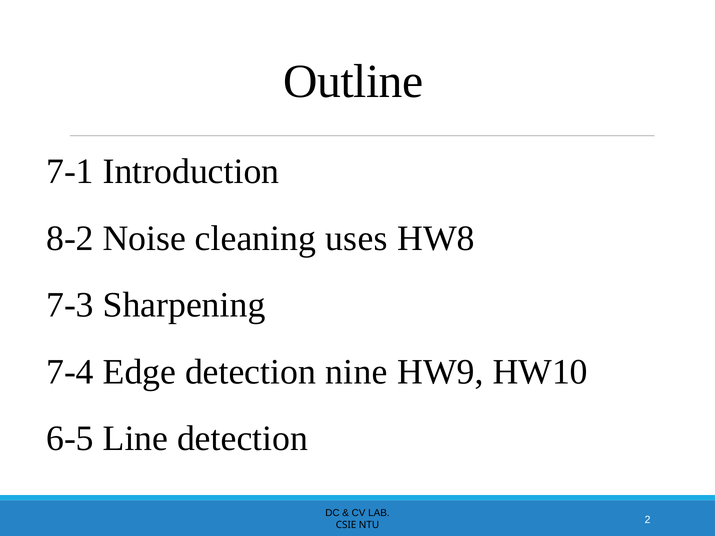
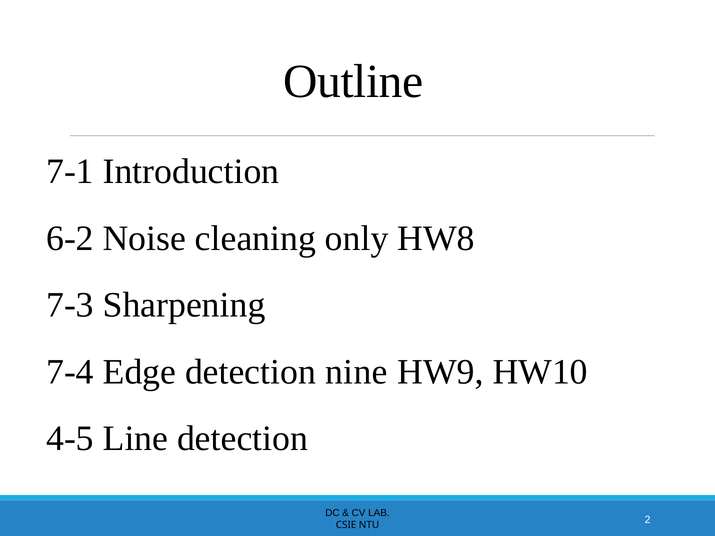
8-2: 8-2 -> 6-2 (70, 239)
uses: uses -> only (357, 239)
6-5: 6-5 -> 4-5 (70, 439)
